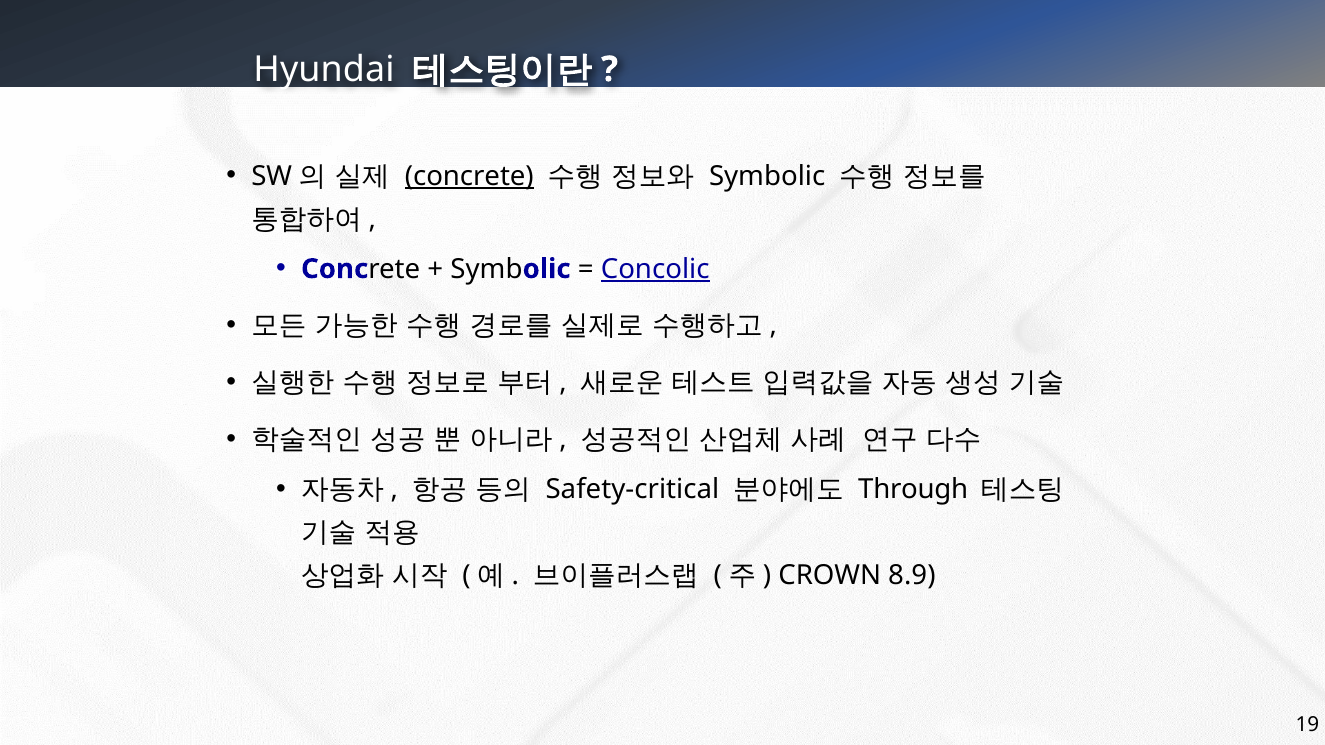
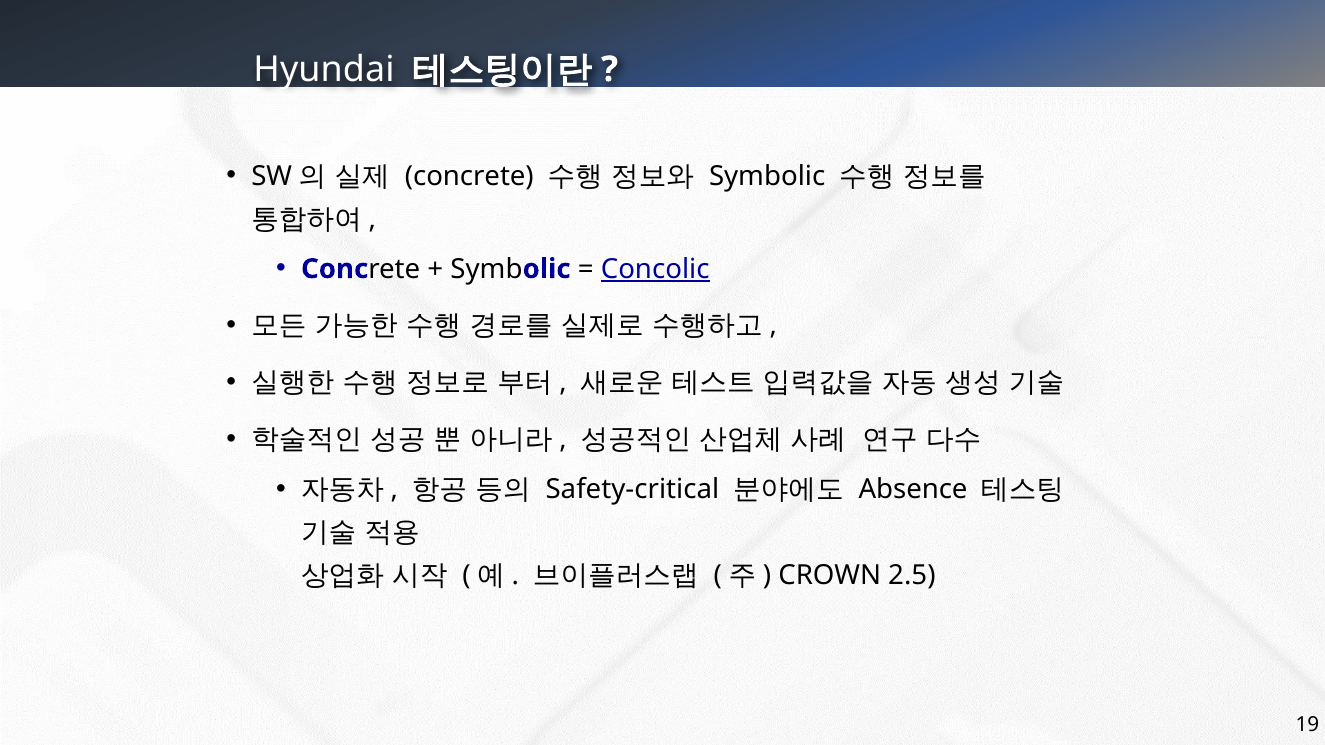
concrete underline: present -> none (469, 176)
Through: Through -> Absence (913, 490)
8.9: 8.9 -> 2.5 (912, 576)
